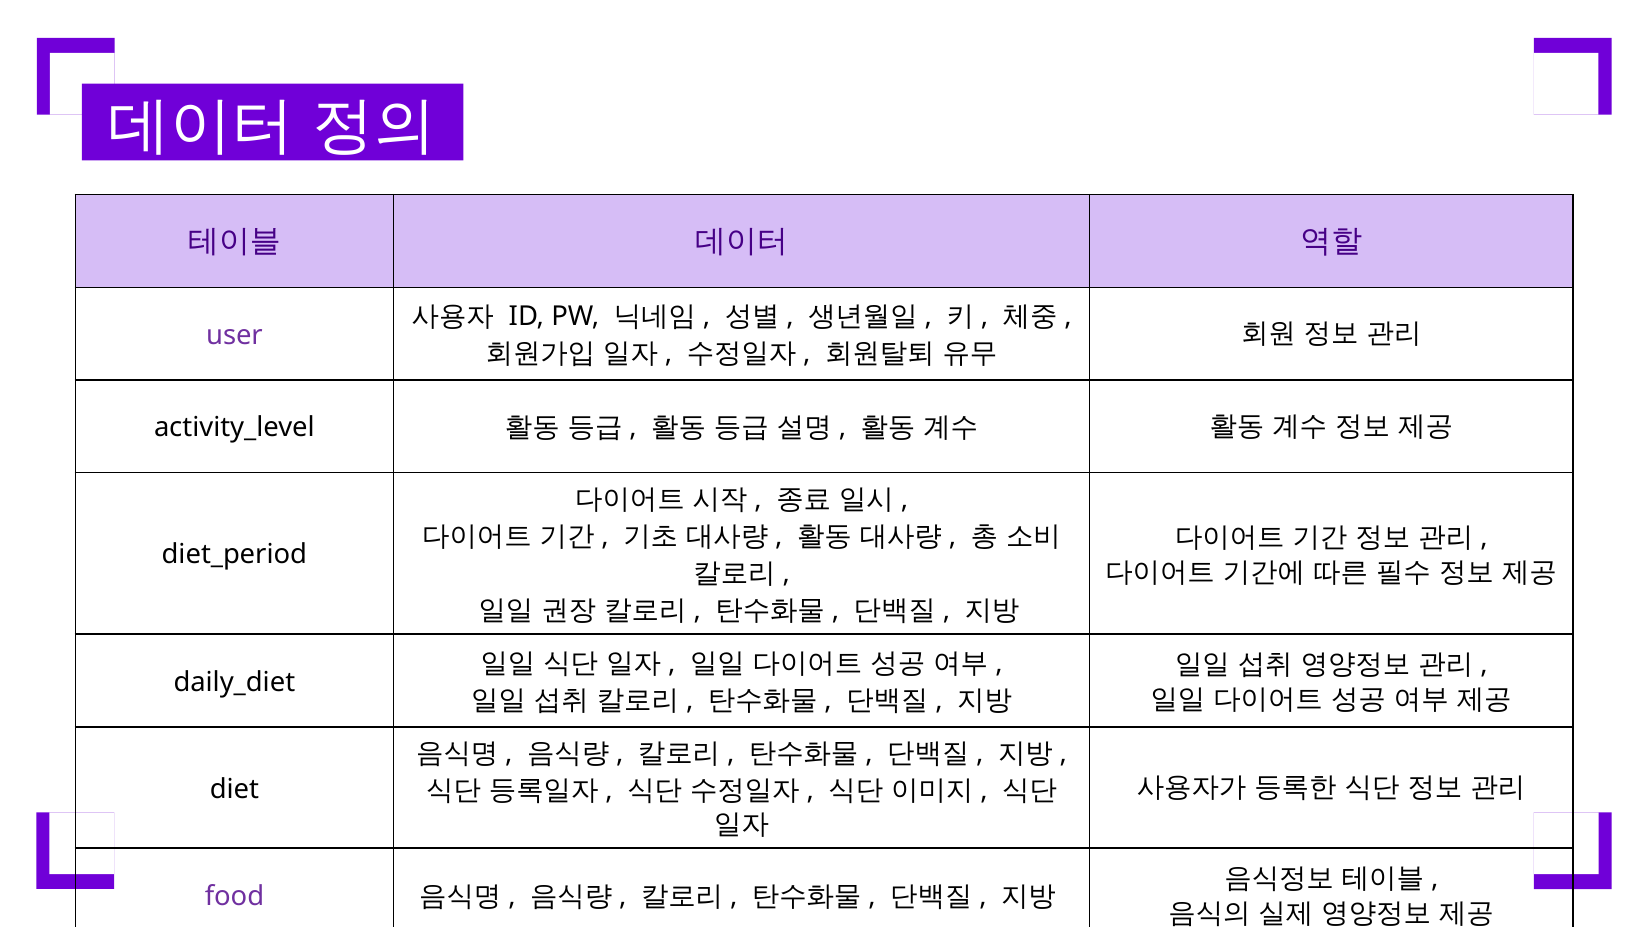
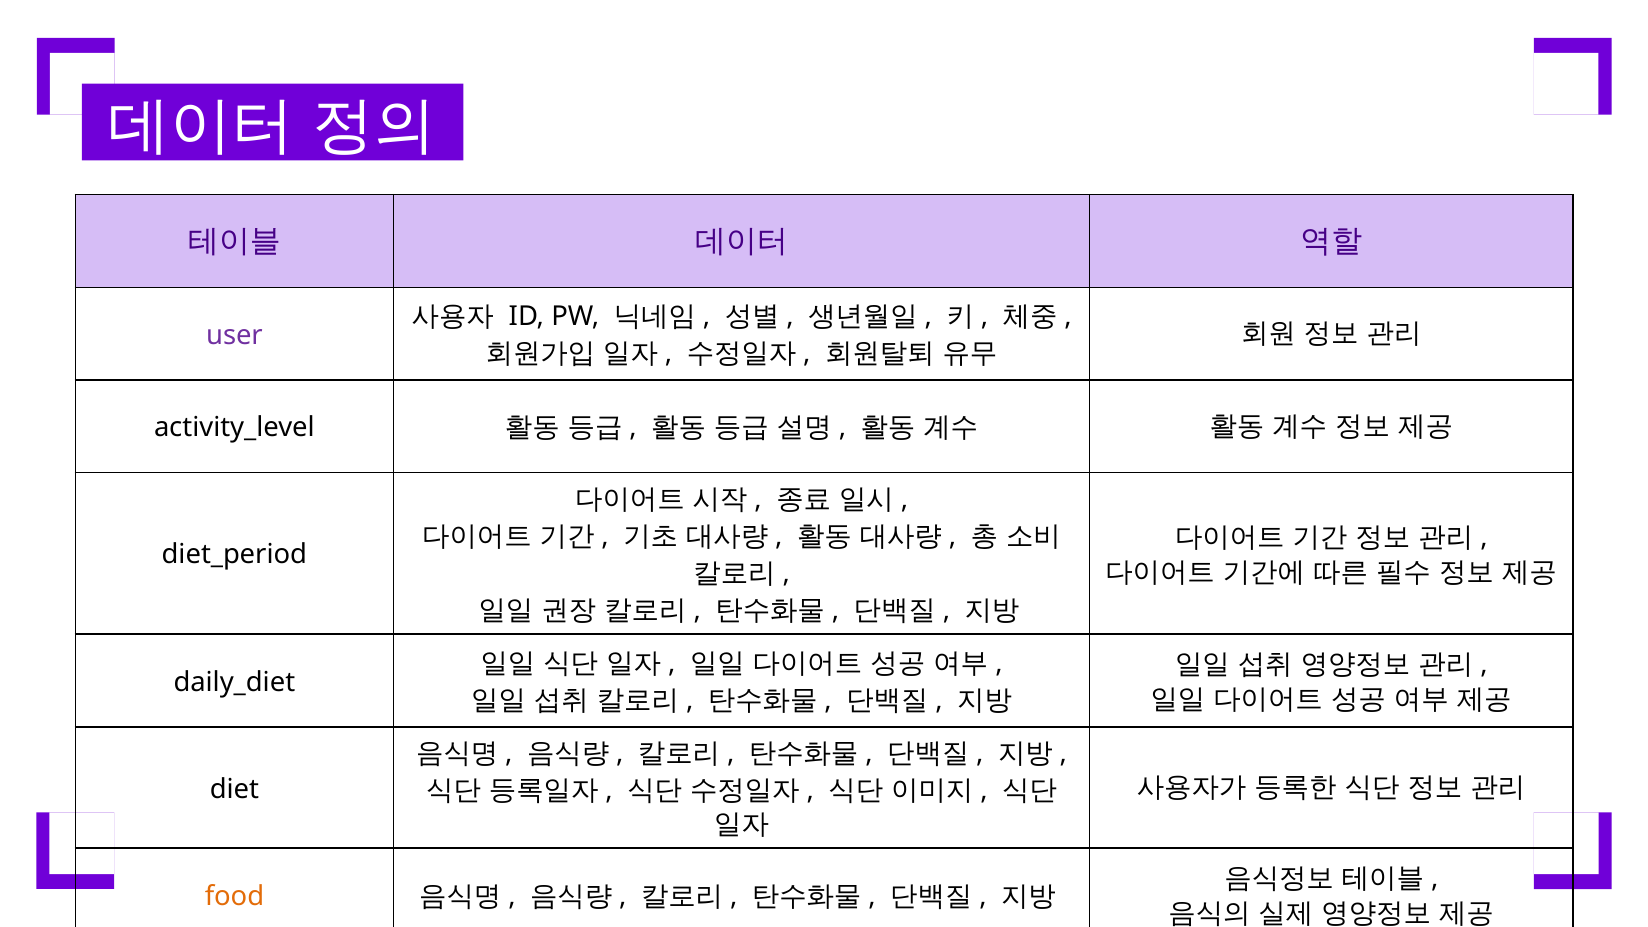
food colour: purple -> orange (234, 896)
